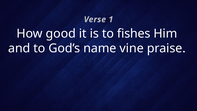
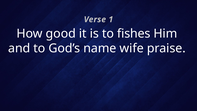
vine: vine -> wife (132, 48)
